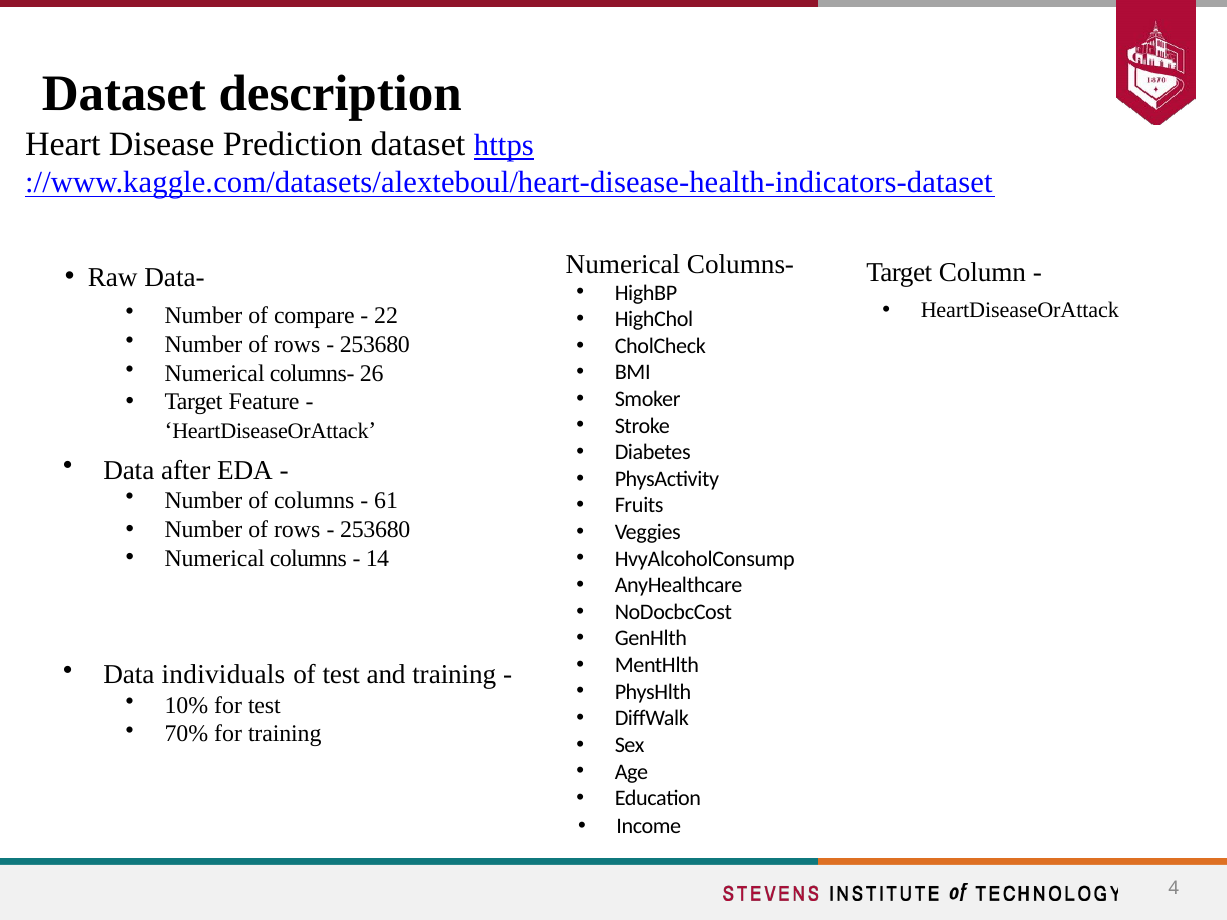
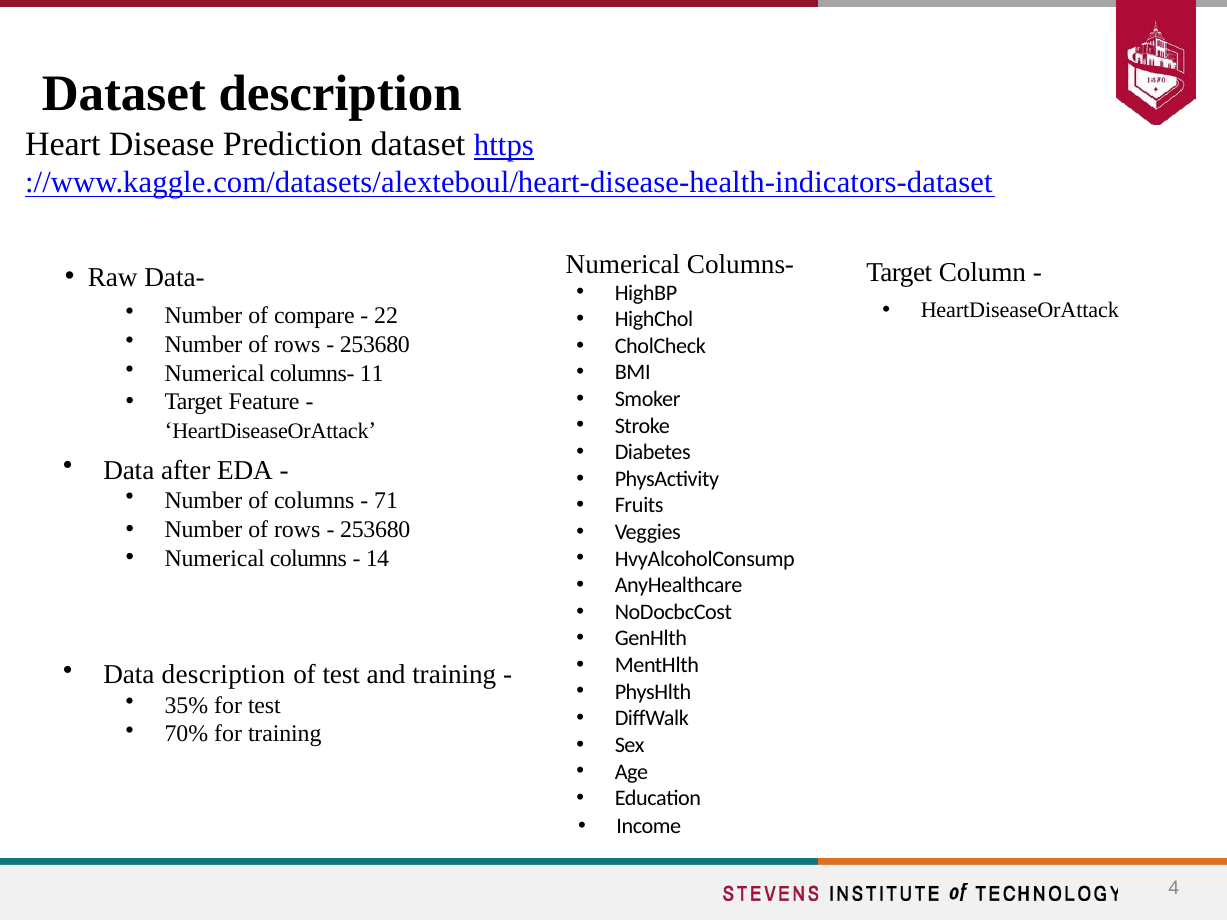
26: 26 -> 11 (372, 373)
61: 61 -> 71 (386, 501)
Data individuals: individuals -> description (224, 675)
10%: 10% -> 35% (186, 706)
